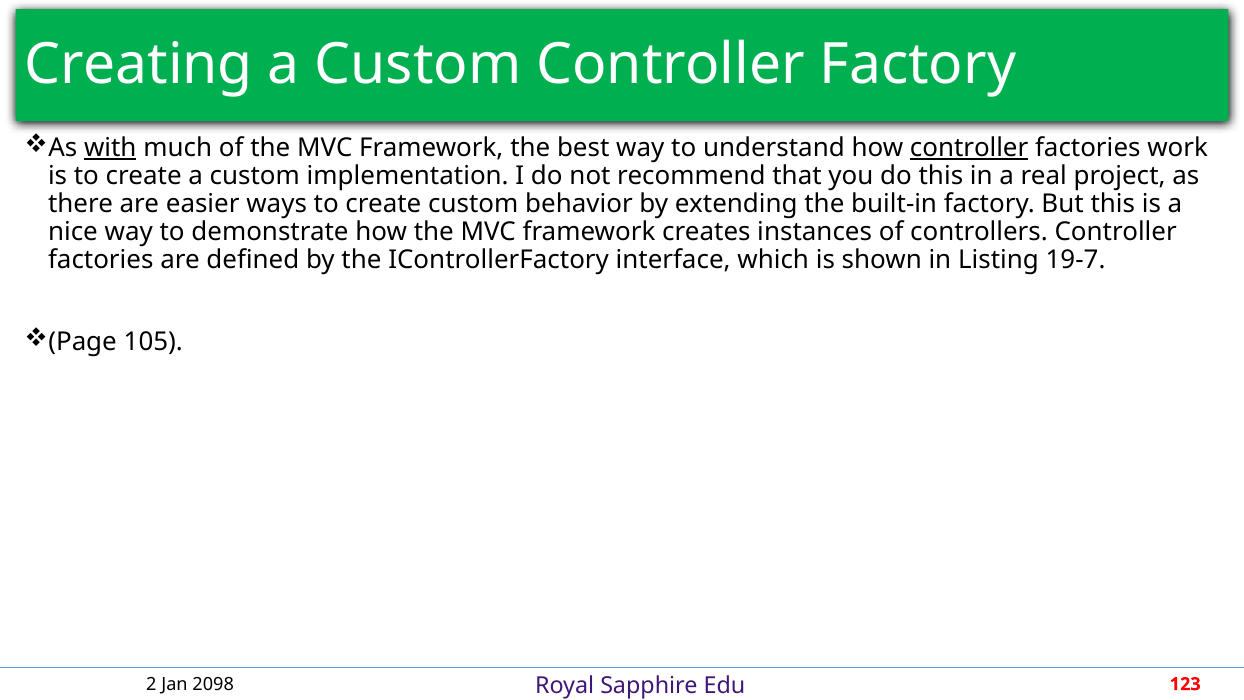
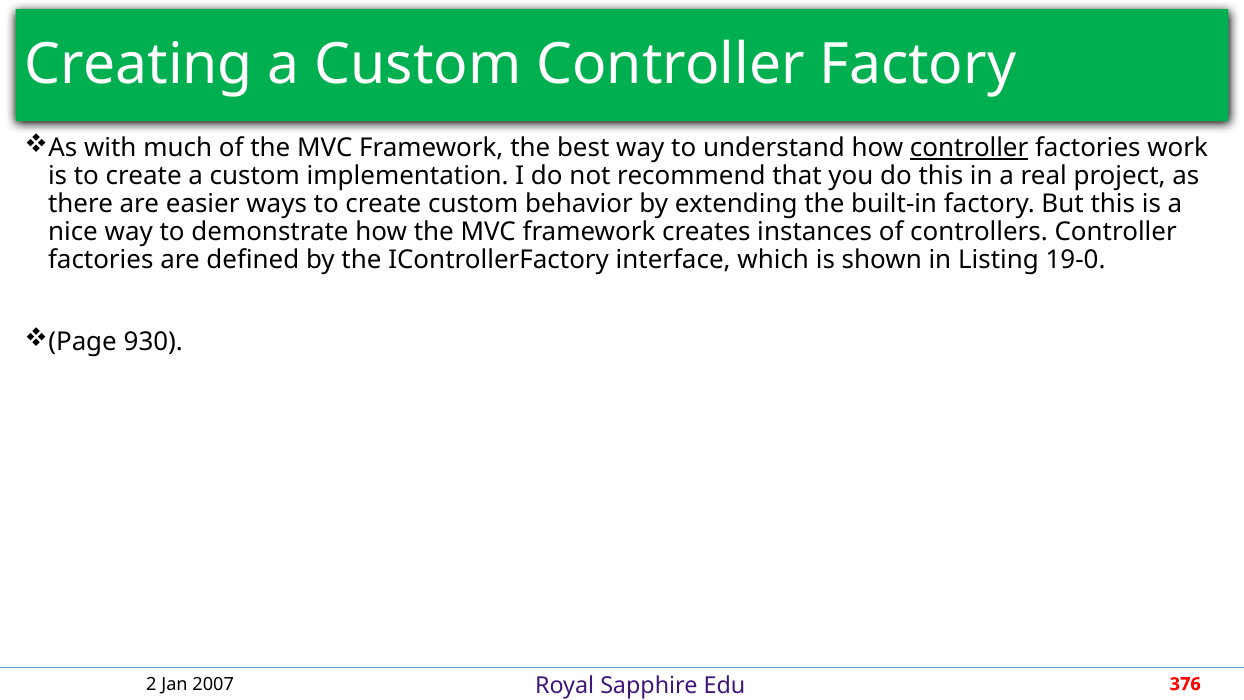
with underline: present -> none (110, 148)
19-7: 19-7 -> 19-0 (1076, 260)
105: 105 -> 930 (153, 342)
2098: 2098 -> 2007 (213, 684)
123: 123 -> 376 (1185, 684)
